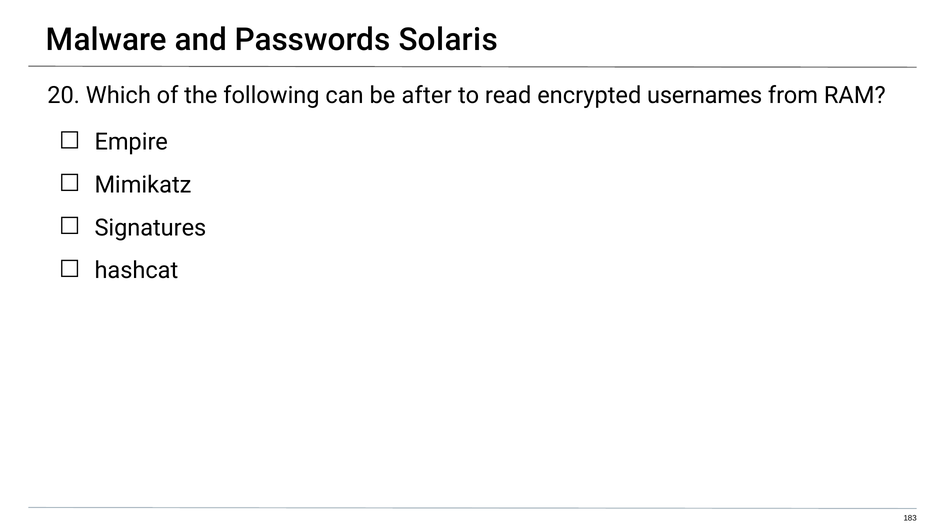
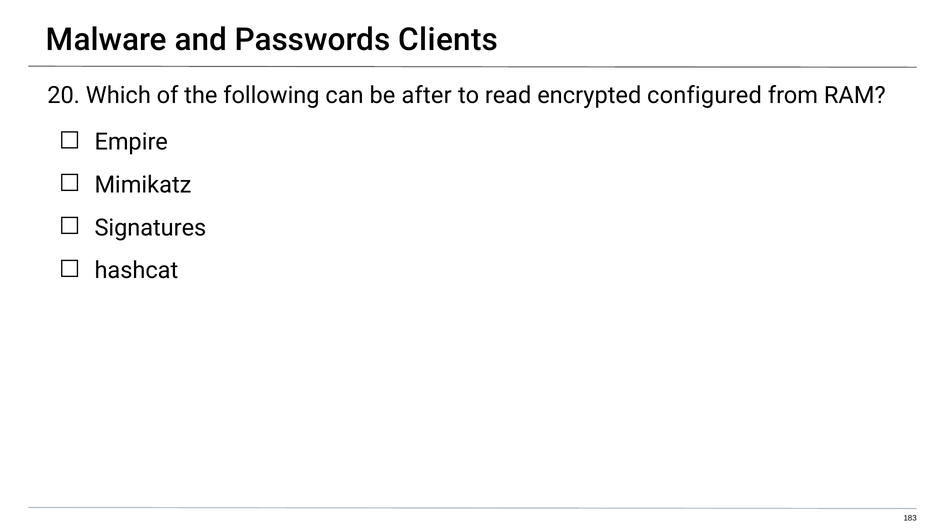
Solaris: Solaris -> Clients (448, 40)
usernames: usernames -> configured (704, 95)
